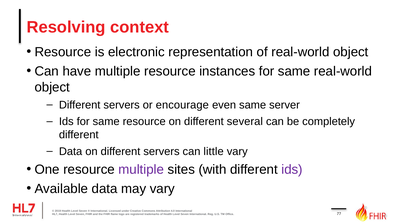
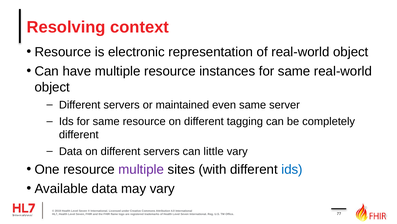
encourage: encourage -> maintained (182, 105)
several: several -> tagging (245, 121)
ids colour: purple -> blue (292, 169)
